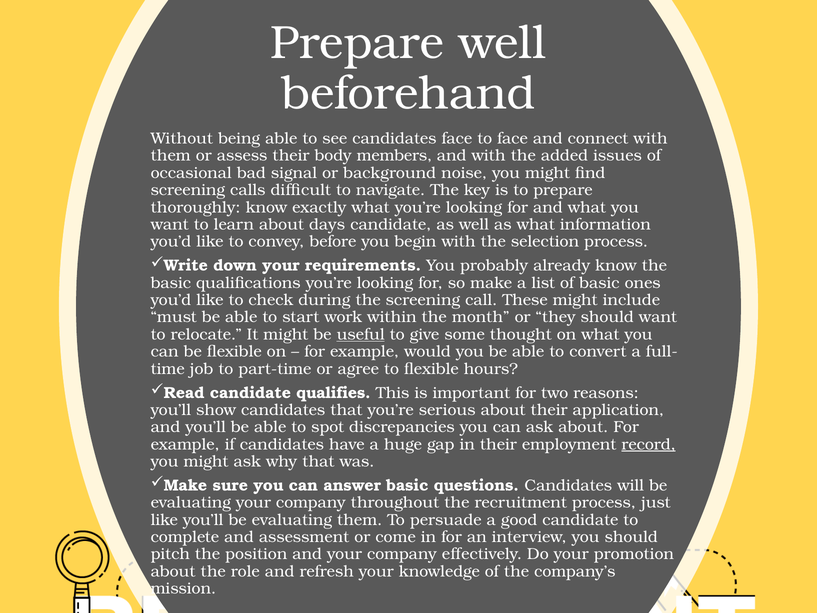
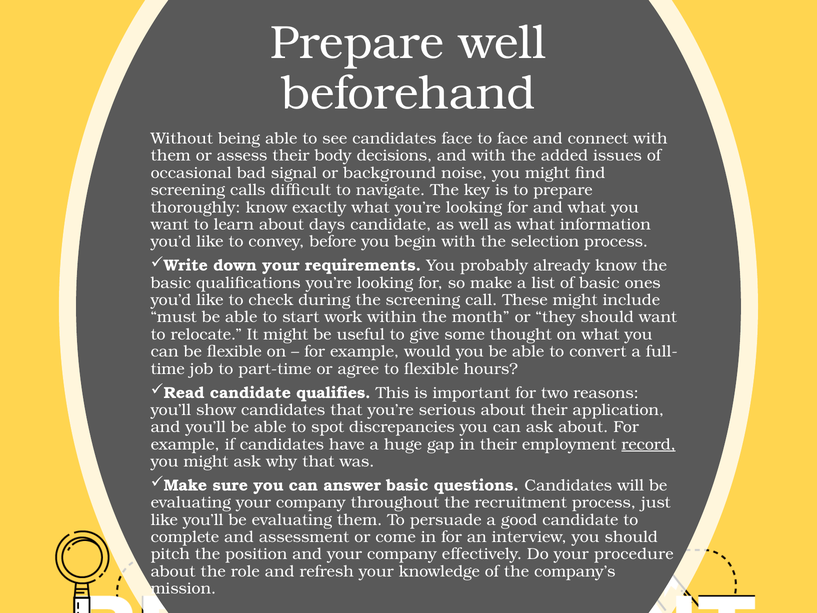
members: members -> decisions (394, 156)
useful underline: present -> none (361, 334)
promotion: promotion -> procedure (634, 554)
